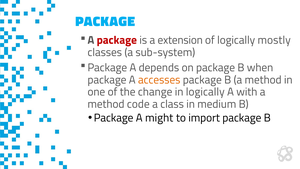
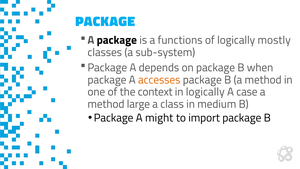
package colour: red -> black (117, 40)
extension: extension -> functions (180, 40)
change: change -> context (155, 92)
with: with -> case (247, 92)
code: code -> large (138, 104)
